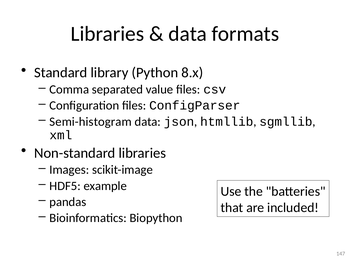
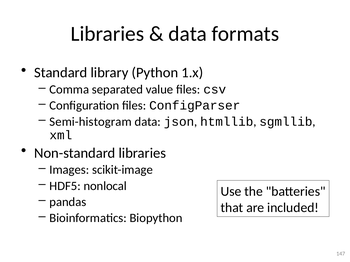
8.x: 8.x -> 1.x (192, 73)
example: example -> nonlocal (105, 186)
